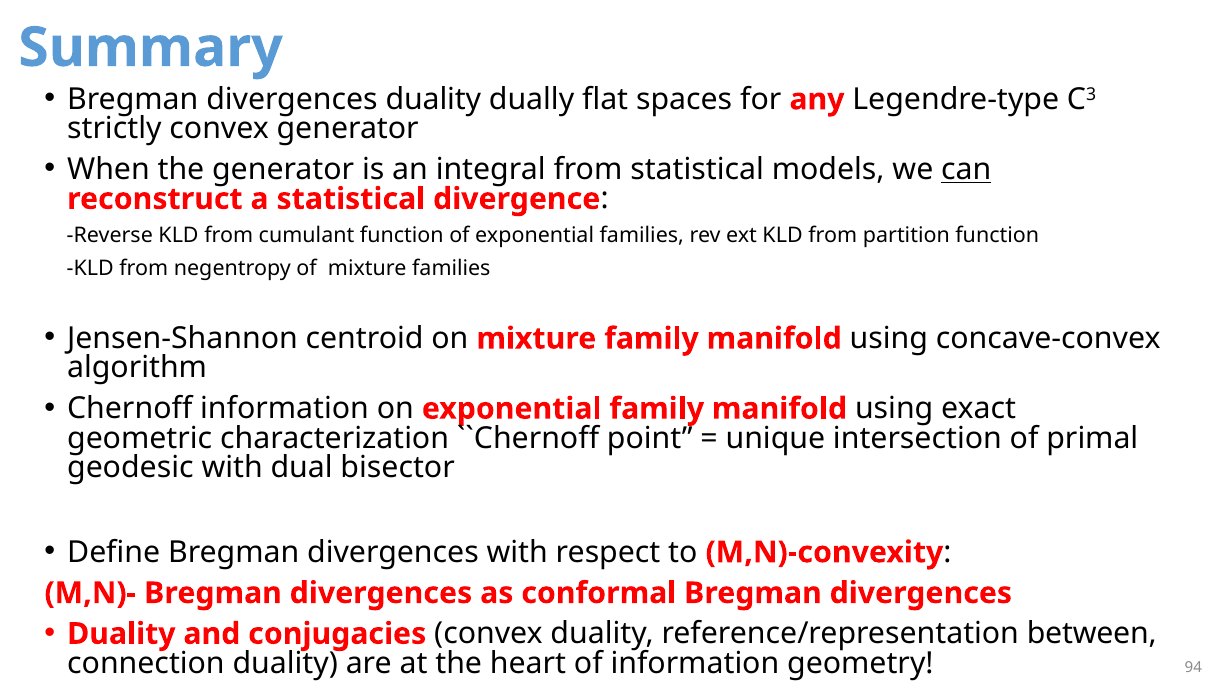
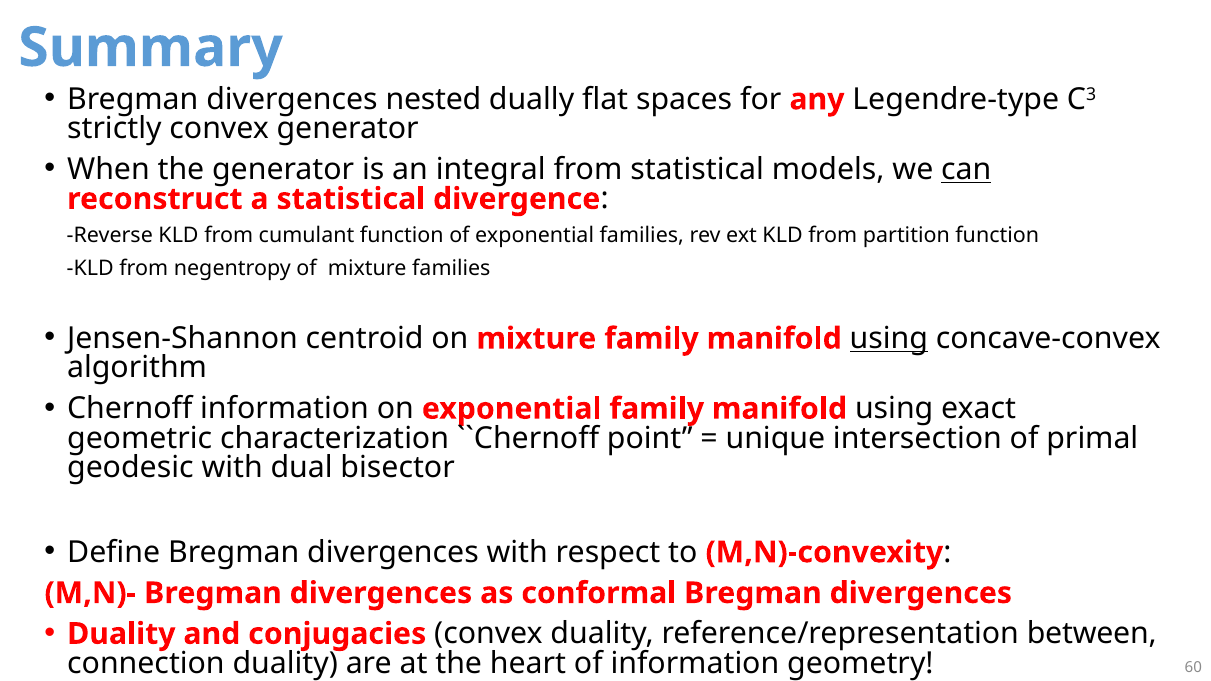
divergences duality: duality -> nested (433, 99)
using underline: none -> present (889, 339)
94: 94 -> 60 (1193, 668)
